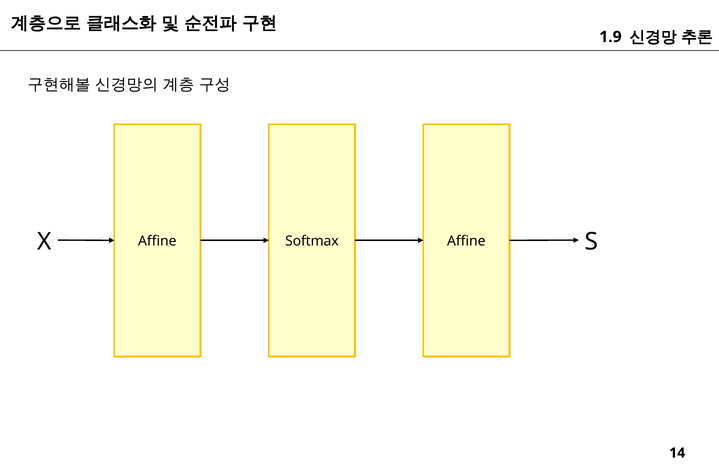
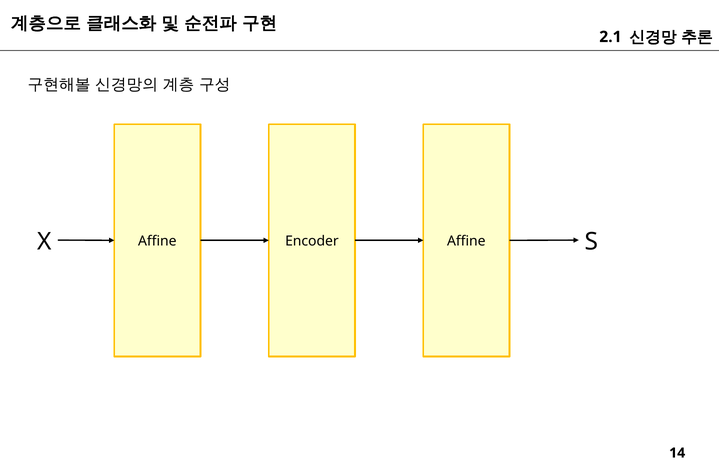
1.9: 1.9 -> 2.1 (610, 37)
Softmax: Softmax -> Encoder (312, 241)
